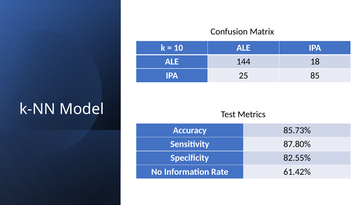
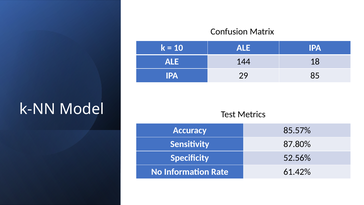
25: 25 -> 29 (243, 75)
85.73%: 85.73% -> 85.57% (297, 130)
82.55%: 82.55% -> 52.56% (297, 158)
